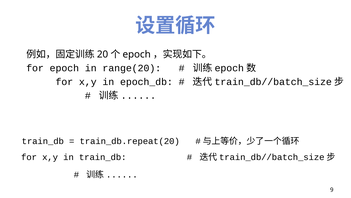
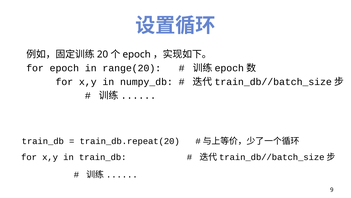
epoch_db: epoch_db -> numpy_db (146, 82)
